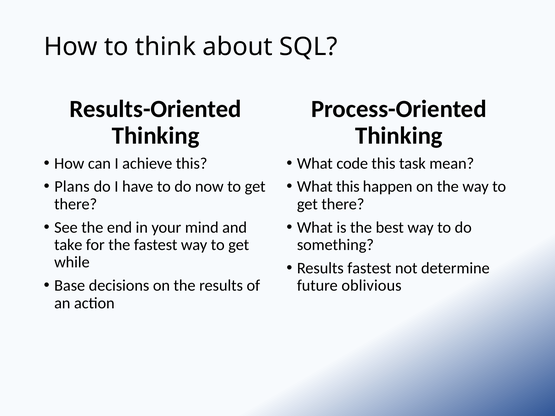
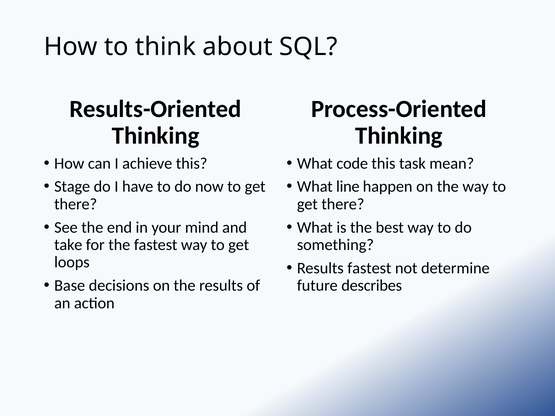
Plans: Plans -> Stage (72, 187)
What this: this -> line (348, 187)
while: while -> loops (72, 262)
oblivious: oblivious -> describes (372, 286)
